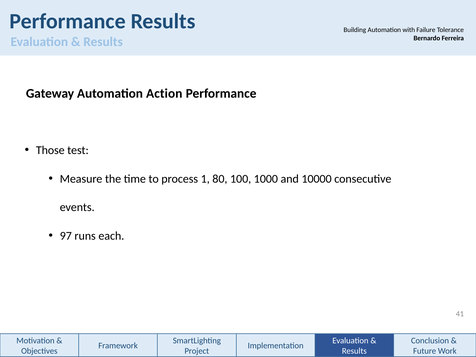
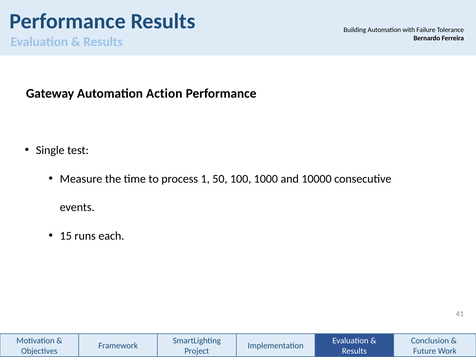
Those: Those -> Single (50, 150)
80: 80 -> 50 (220, 179)
97: 97 -> 15 (66, 236)
